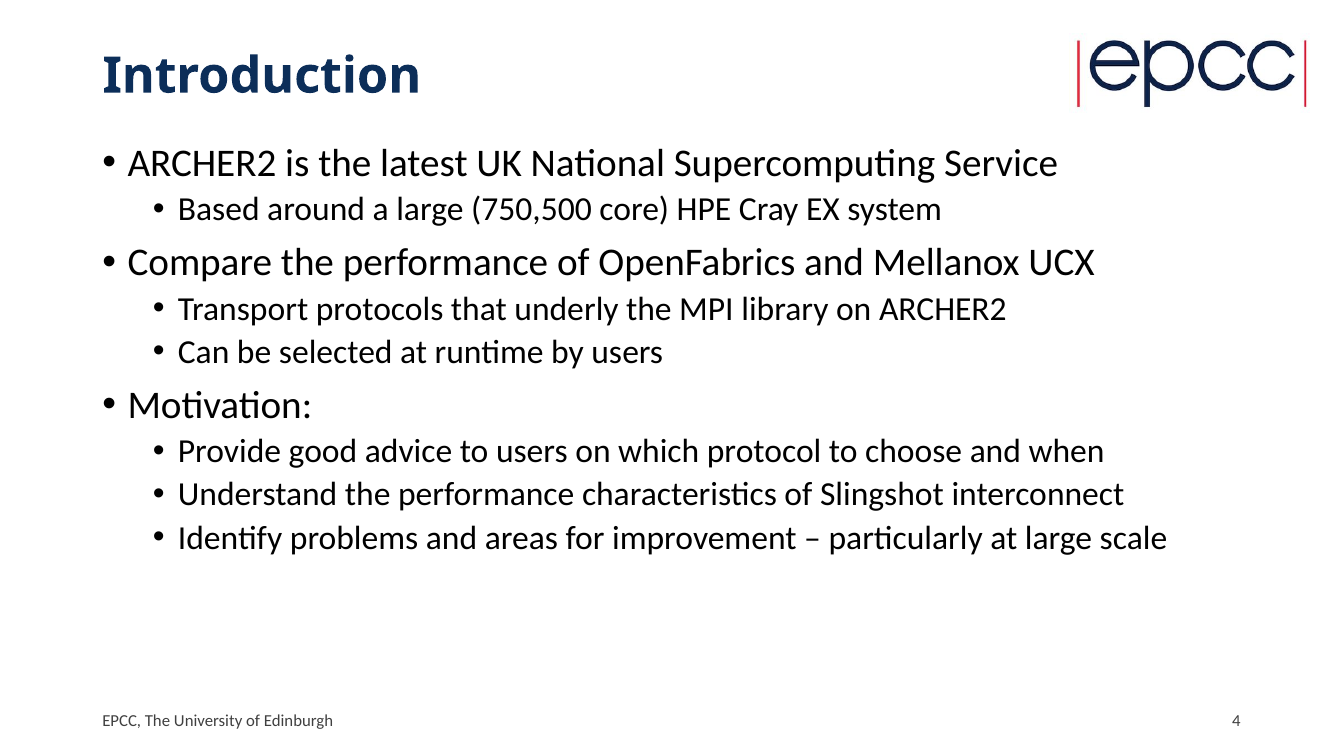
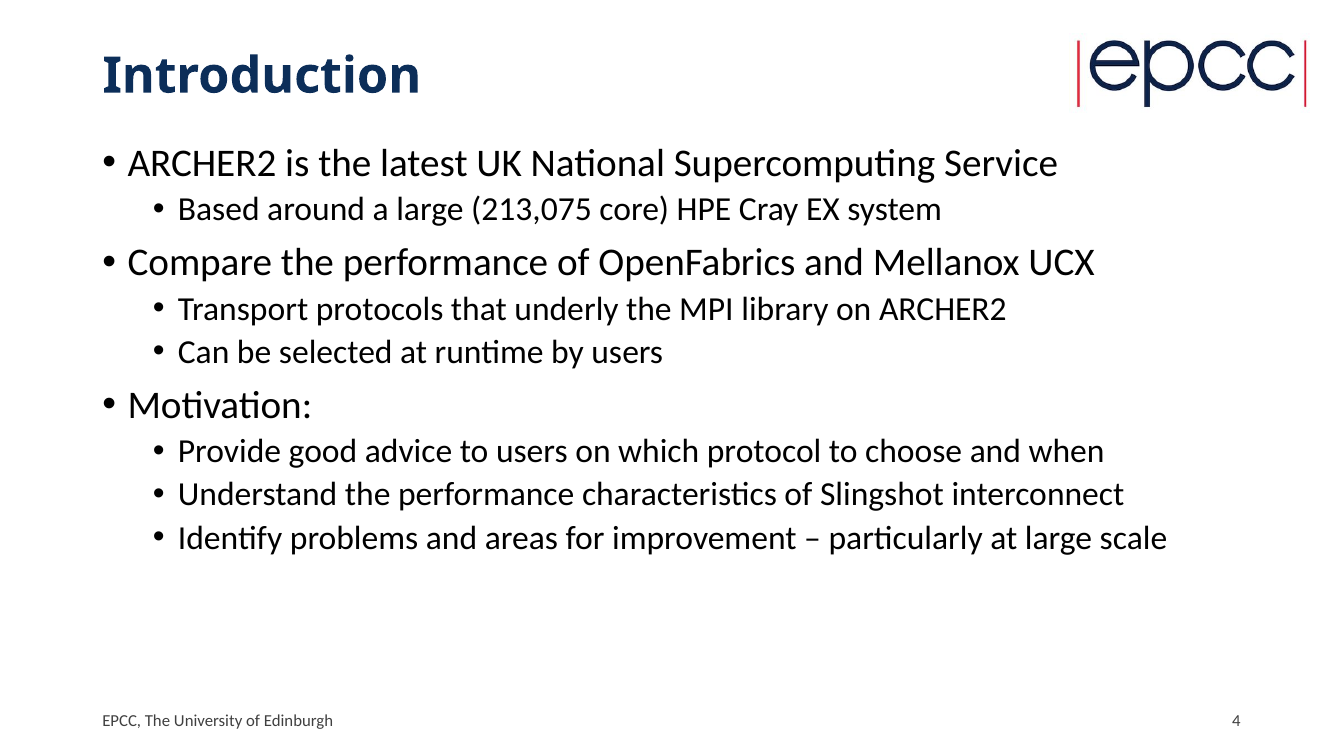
750,500: 750,500 -> 213,075 (531, 210)
